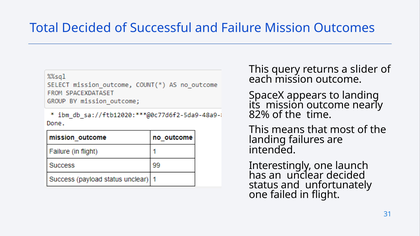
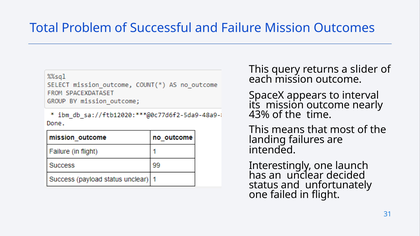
Total Decided: Decided -> Problem (87, 28)
to landing: landing -> interval (360, 96)
82%: 82% -> 43% (259, 115)
